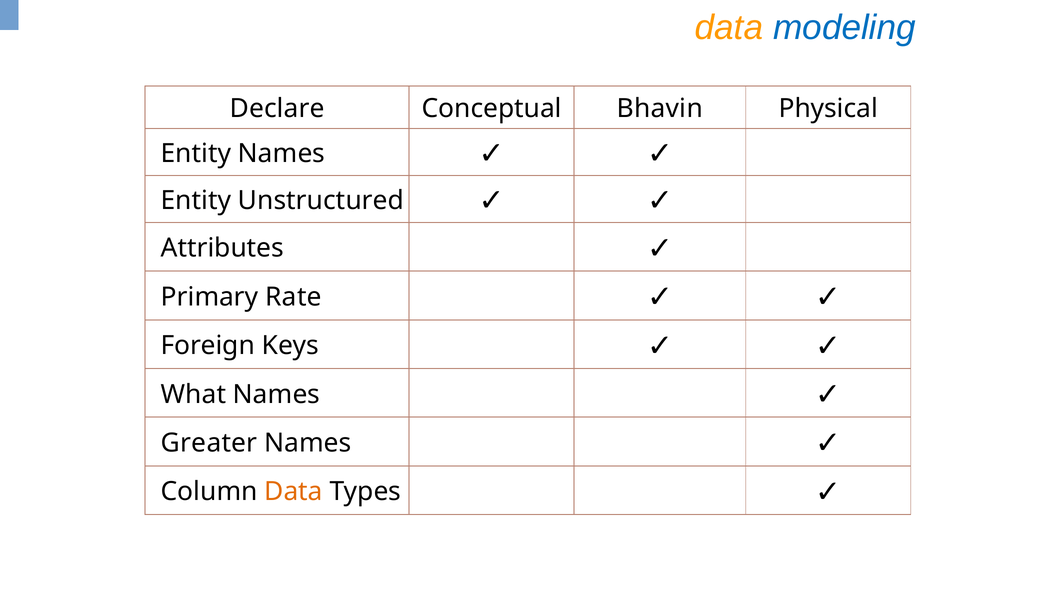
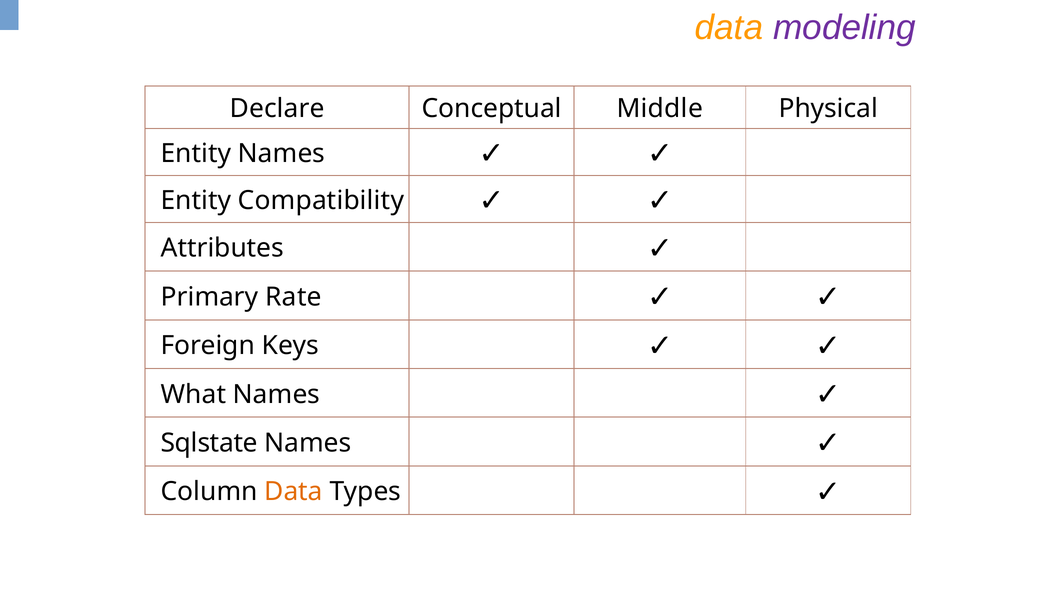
modeling colour: blue -> purple (845, 27)
Bhavin: Bhavin -> Middle (660, 109)
Unstructured: Unstructured -> Compatibility (321, 200)
Greater: Greater -> Sqlstate (209, 443)
